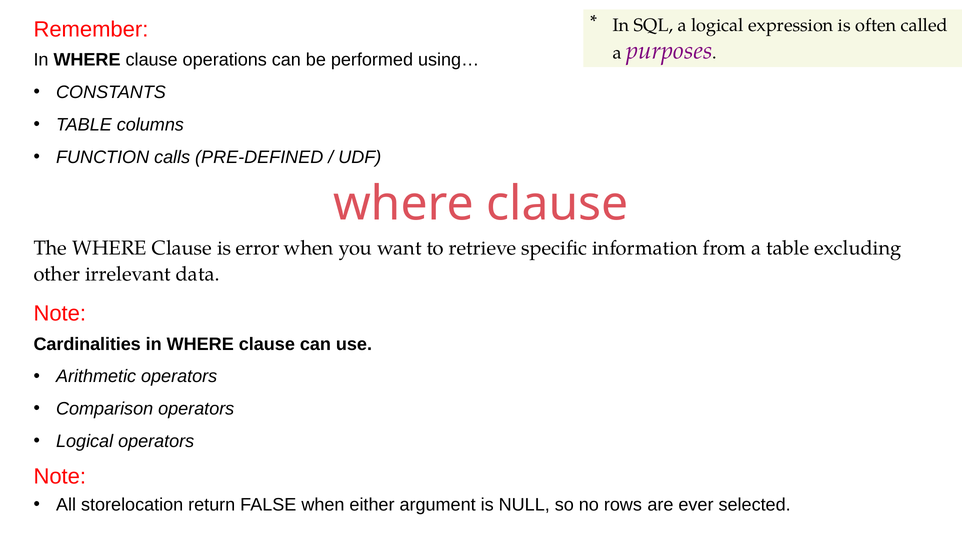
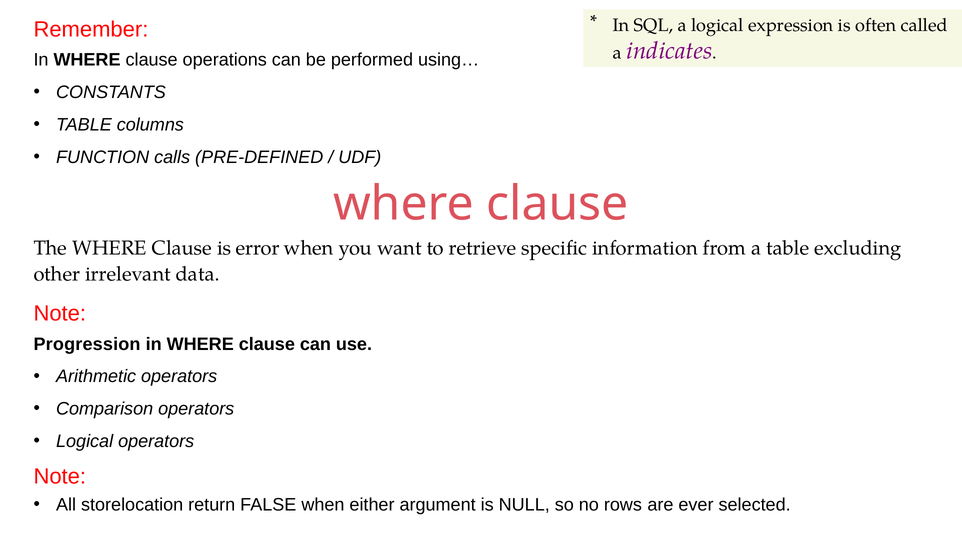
purposes: purposes -> indicates (669, 51)
Cardinalities: Cardinalities -> Progression (87, 344)
